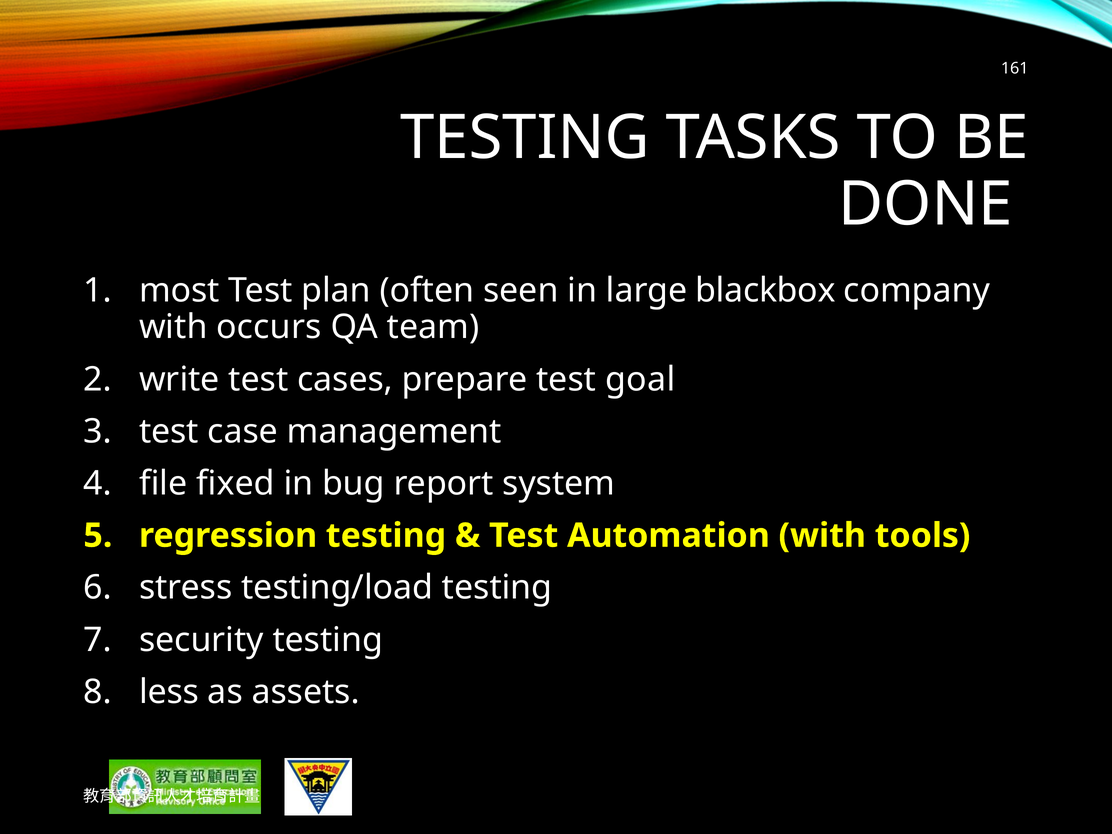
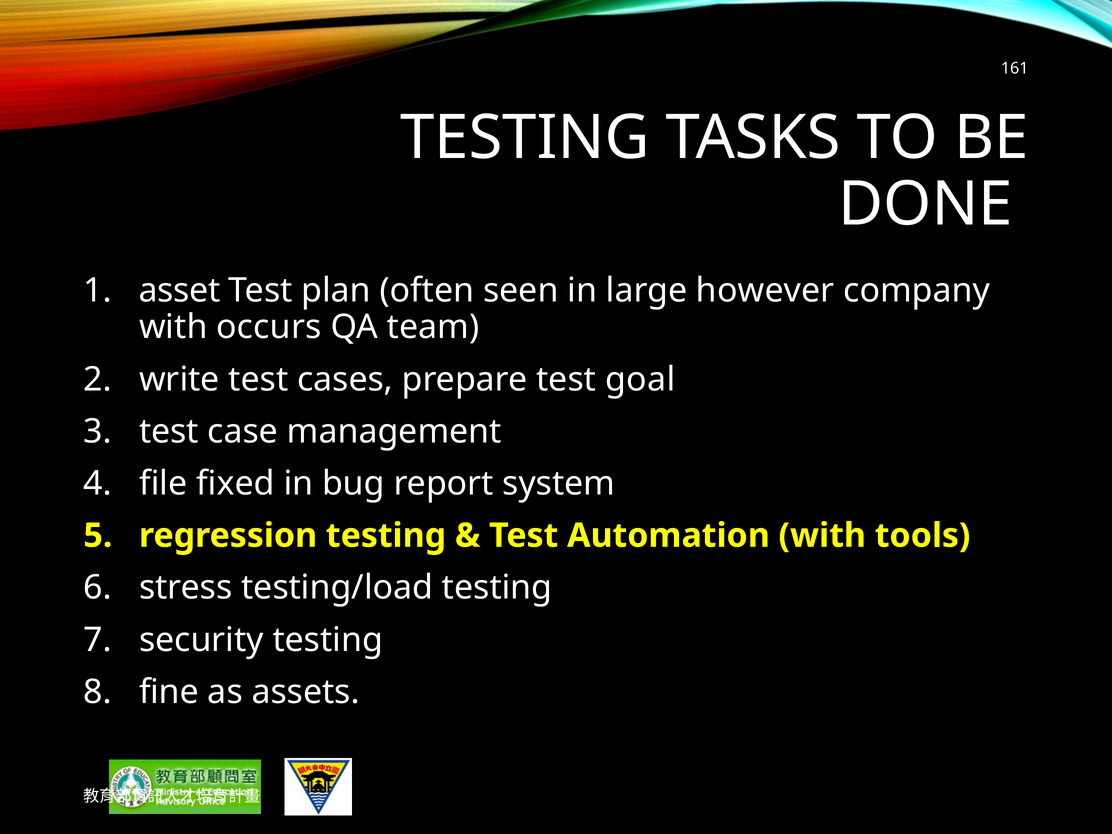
most: most -> asset (179, 291)
blackbox: blackbox -> however (765, 291)
less: less -> fine (169, 692)
